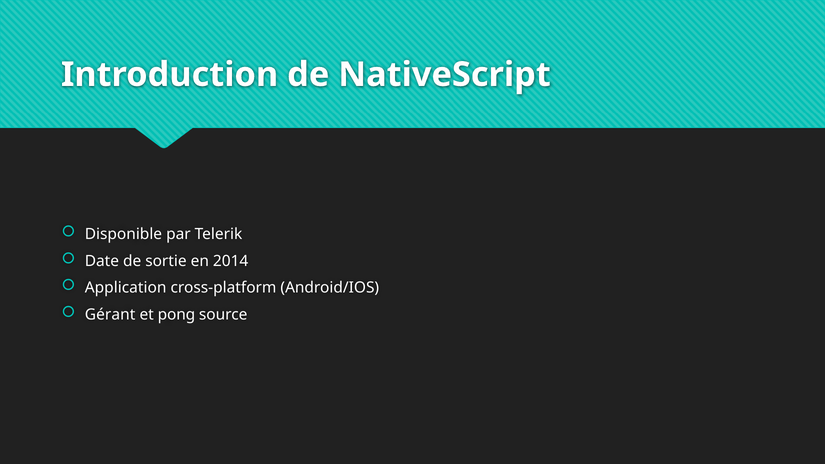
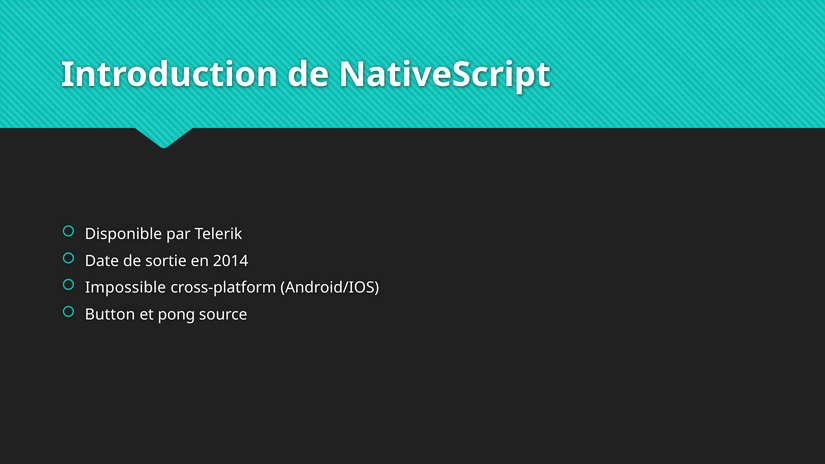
Application: Application -> Impossible (126, 288)
Gérant: Gérant -> Button (110, 315)
